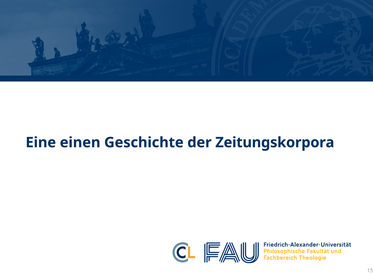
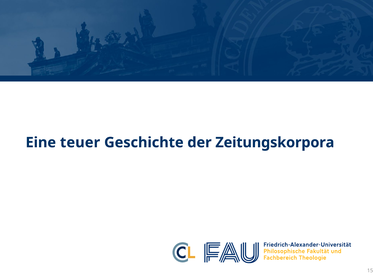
einen: einen -> teuer (80, 142)
